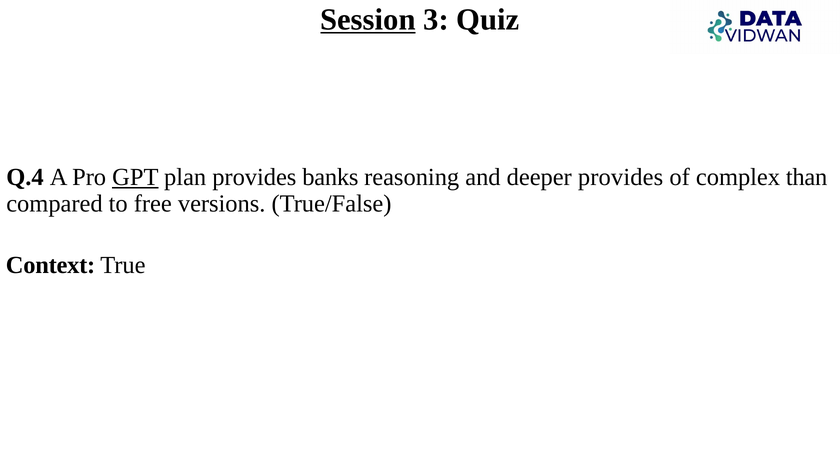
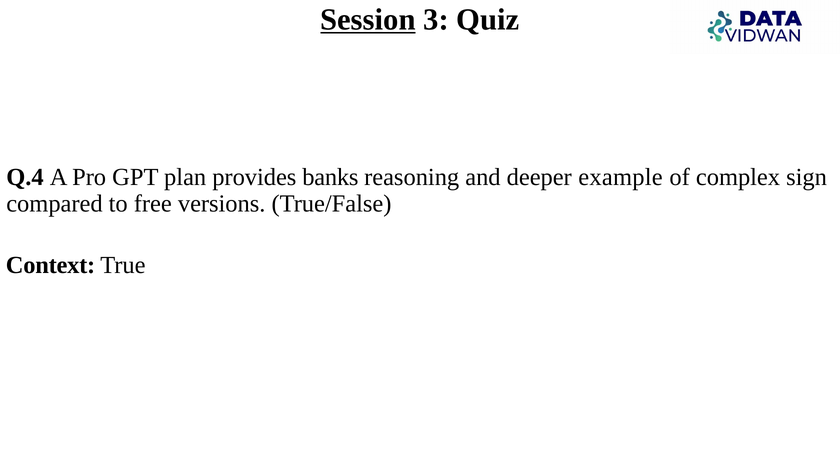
GPT underline: present -> none (135, 177)
deeper provides: provides -> example (621, 177)
than: than -> sign (807, 177)
